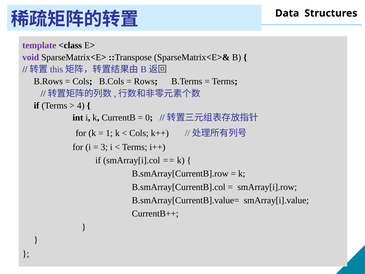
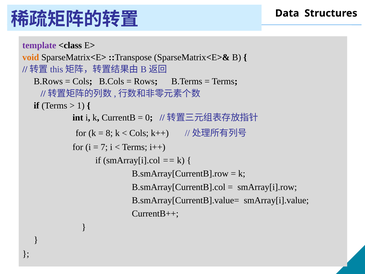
void colour: purple -> orange (31, 57)
4: 4 -> 1 (81, 105)
1: 1 -> 8 (109, 133)
3: 3 -> 7 (104, 147)
